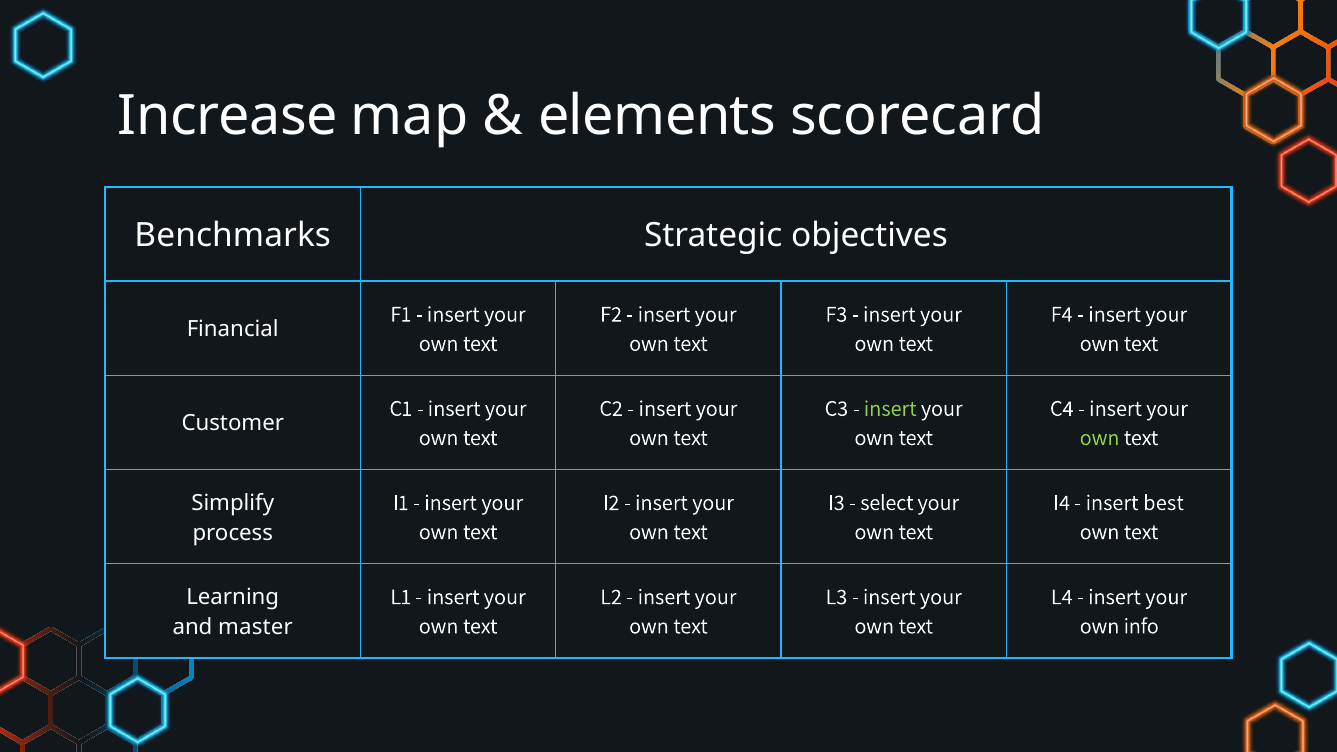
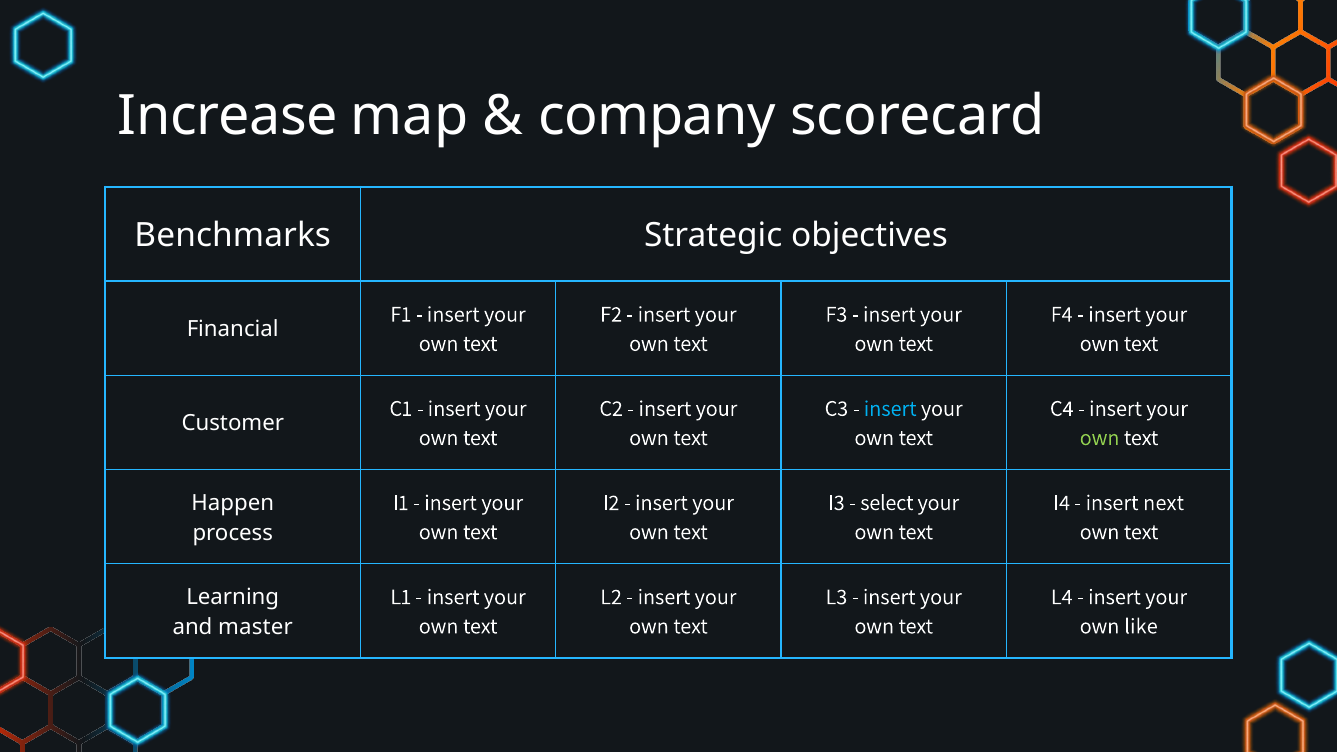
elements: elements -> company (657, 116)
insert colour: light green -> light blue (890, 408)
best: best -> next (1164, 503)
Simplify: Simplify -> Happen (233, 503)
info: info -> like (1141, 626)
